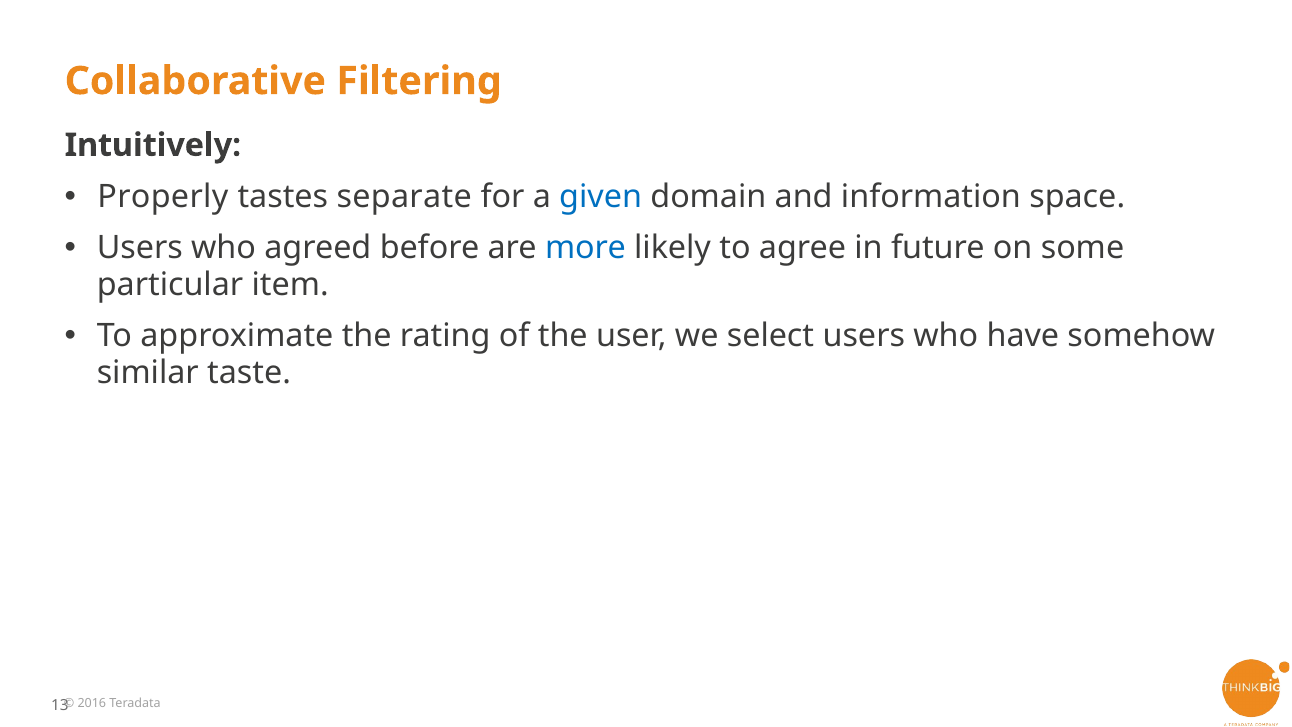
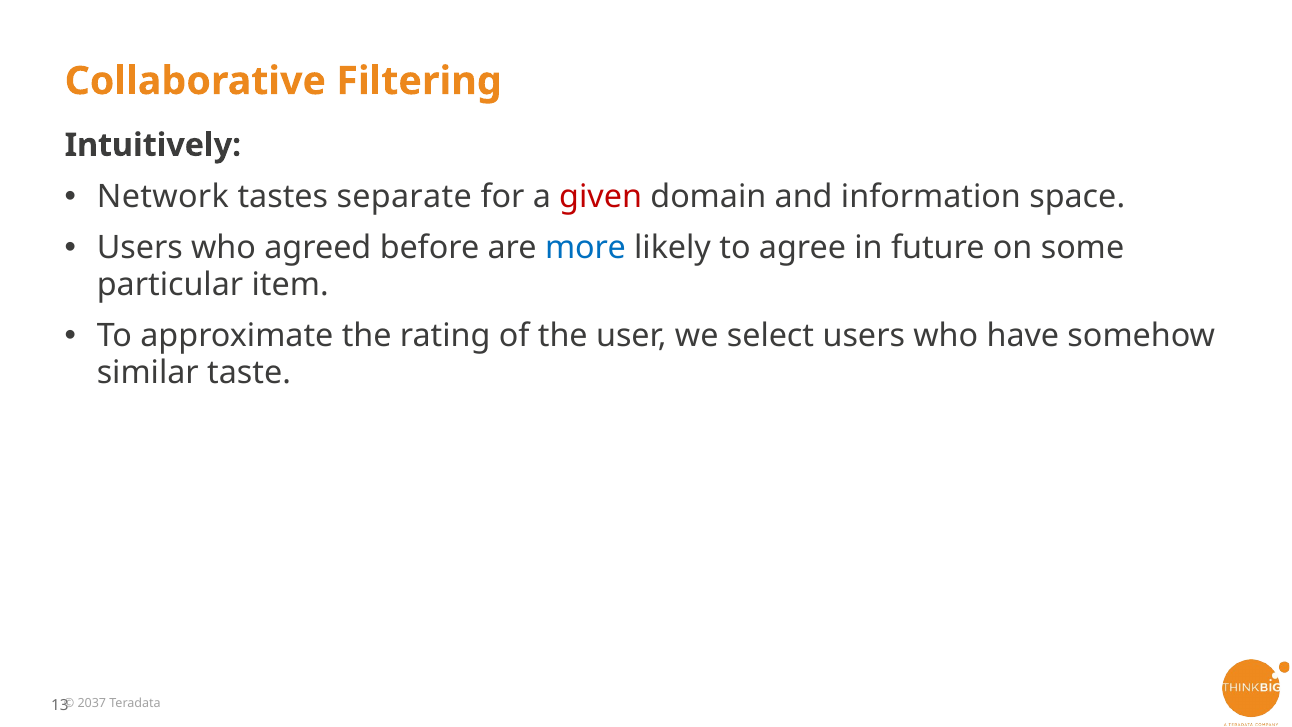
Properly: Properly -> Network (163, 196)
given colour: blue -> red (601, 196)
2016: 2016 -> 2037 (92, 703)
